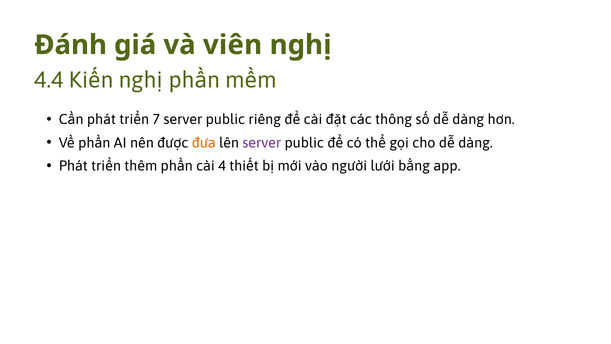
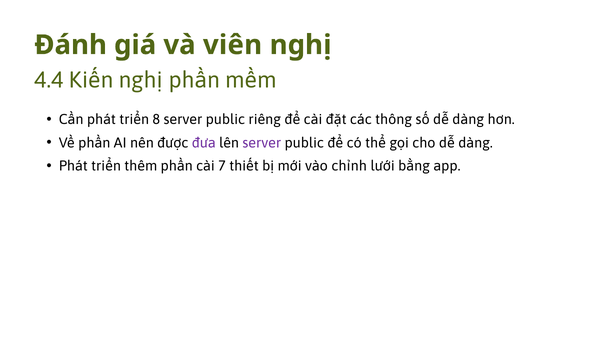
7: 7 -> 8 (156, 120)
đưa colour: orange -> purple (204, 143)
4: 4 -> 7 (222, 166)
người: người -> chỉnh (349, 166)
